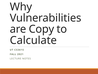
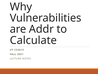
Copy: Copy -> Addr (41, 29)
